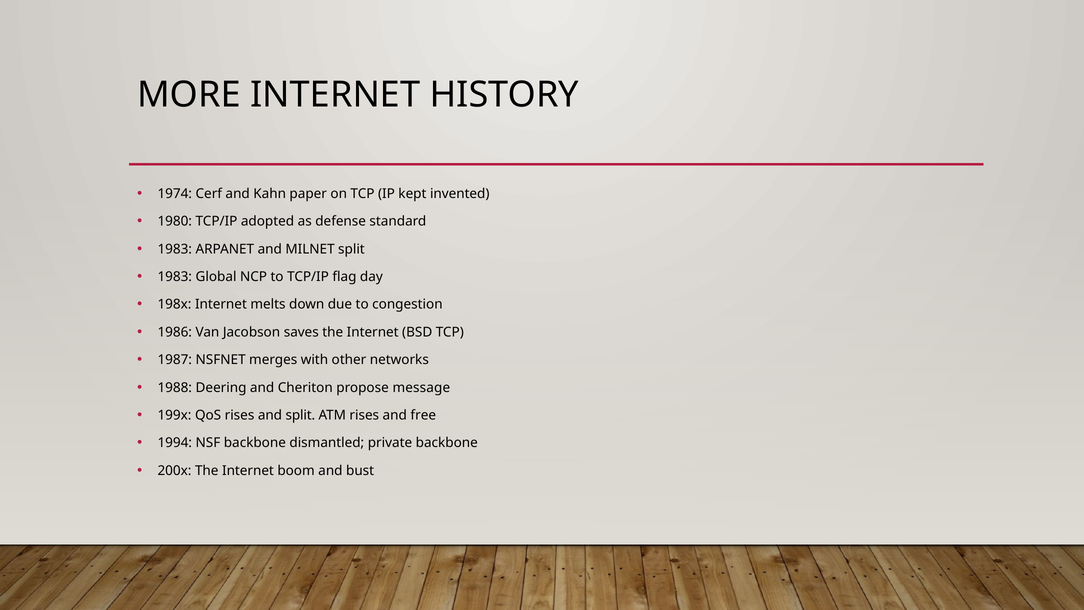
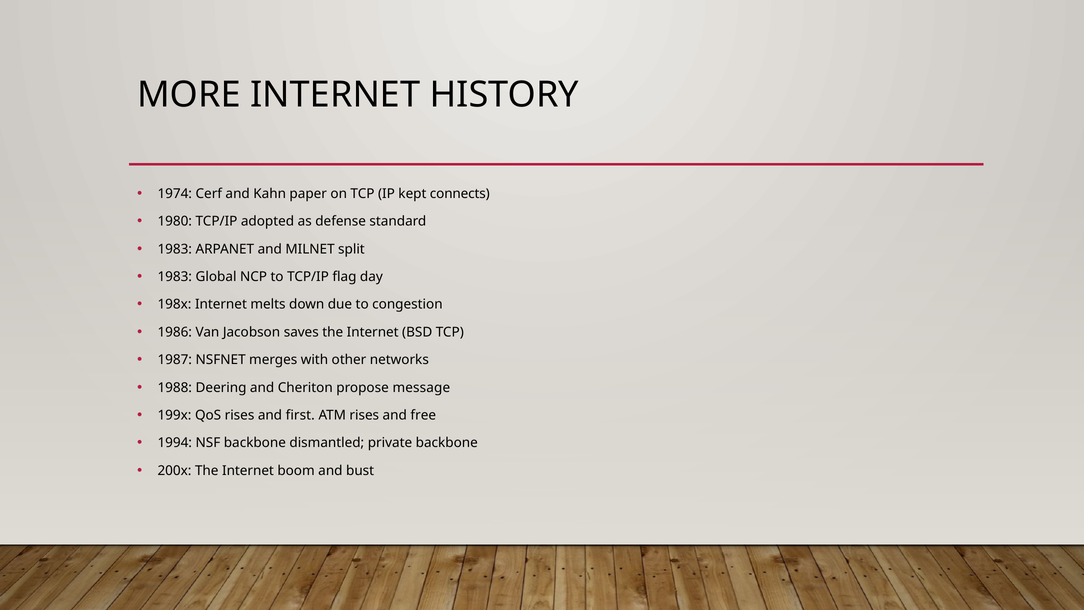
invented: invented -> connects (460, 194)
and split: split -> first (300, 415)
